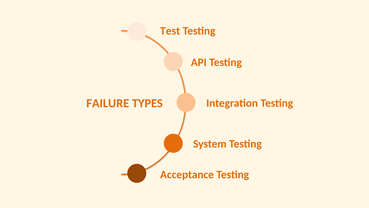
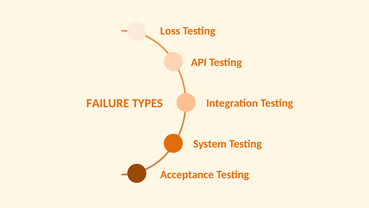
Test: Test -> Loss (170, 31)
